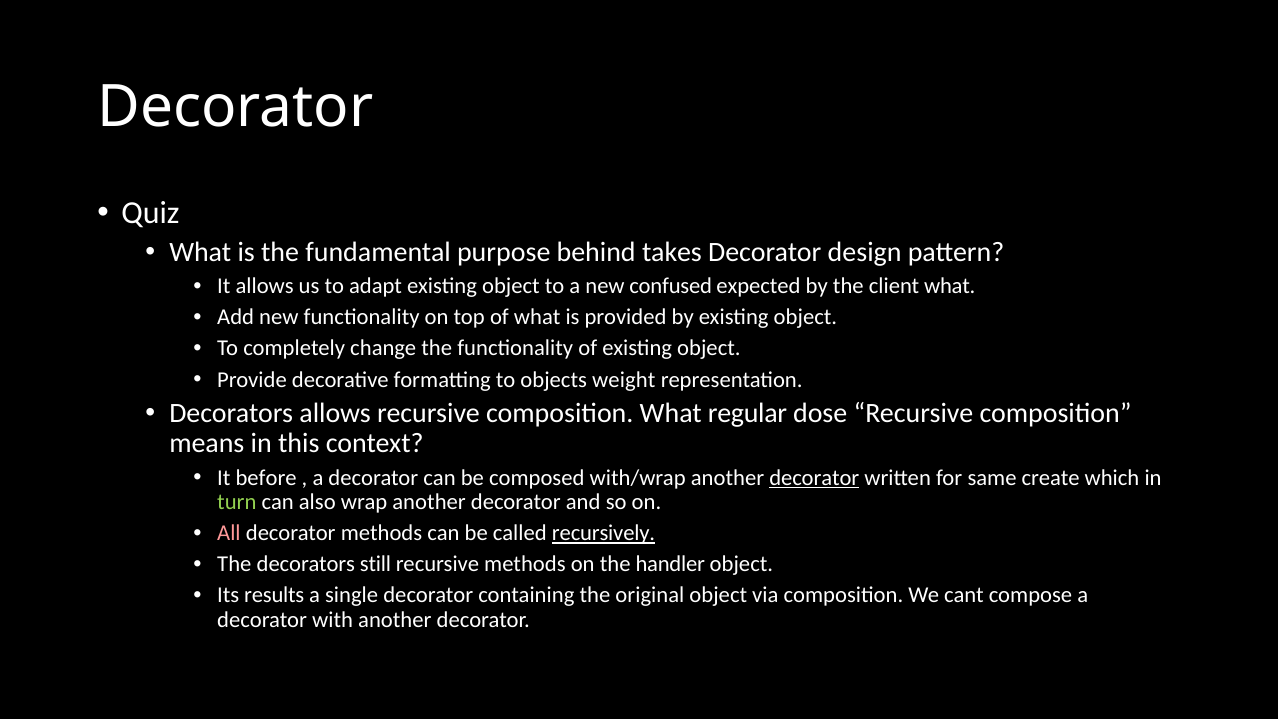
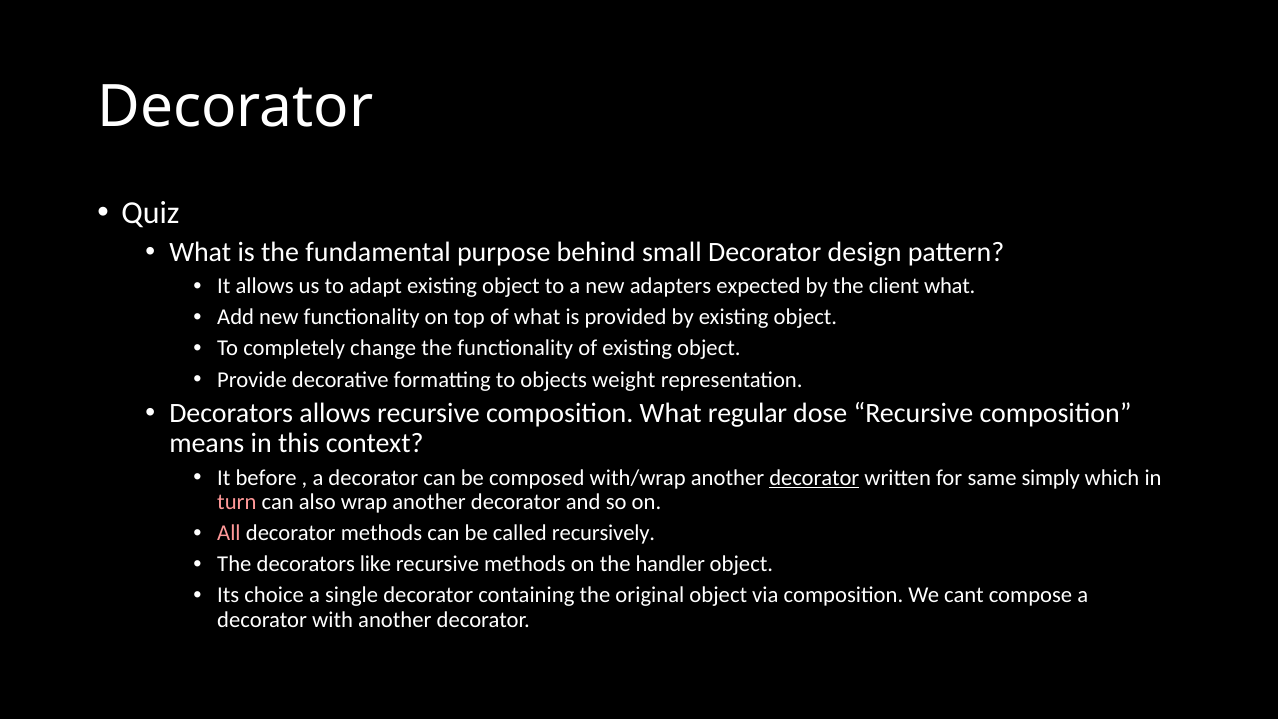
takes: takes -> small (672, 252)
confused: confused -> adapters (671, 286)
create: create -> simply (1051, 478)
turn colour: light green -> pink (237, 502)
recursively underline: present -> none (604, 533)
still: still -> like (376, 564)
results: results -> choice (274, 595)
